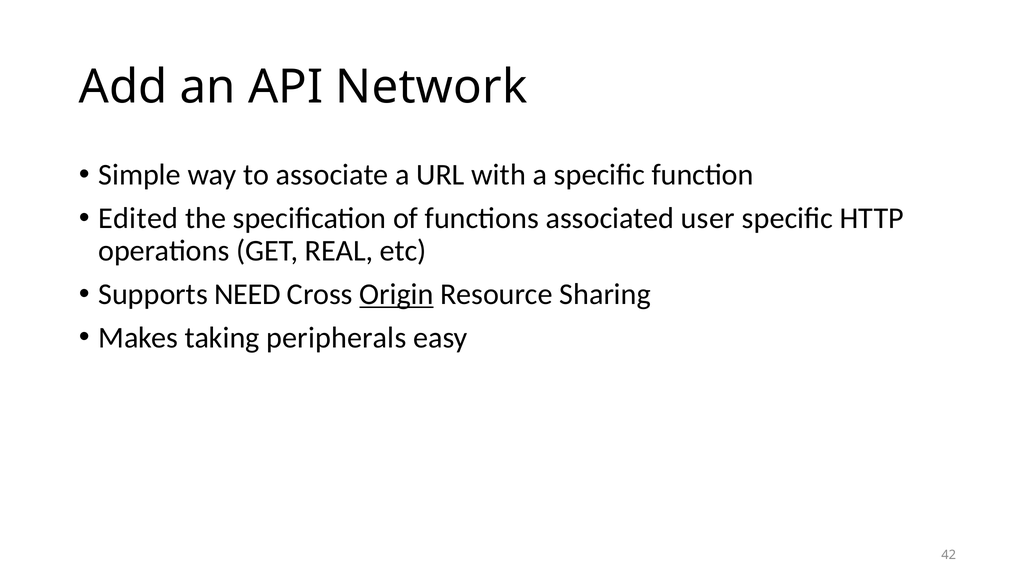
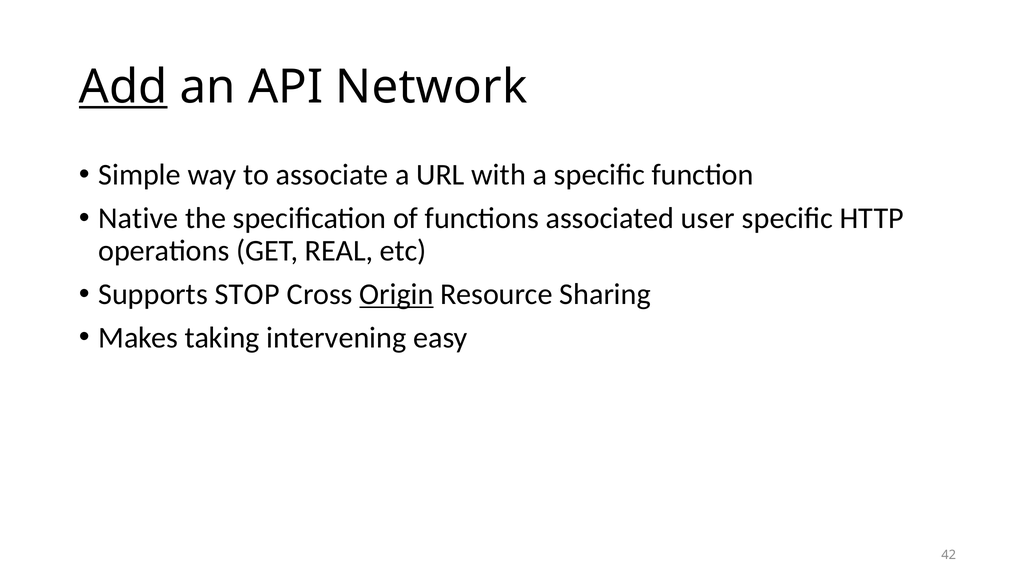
Add underline: none -> present (123, 87)
Edited: Edited -> Native (138, 218)
NEED: NEED -> STOP (247, 294)
peripherals: peripherals -> intervening (336, 338)
